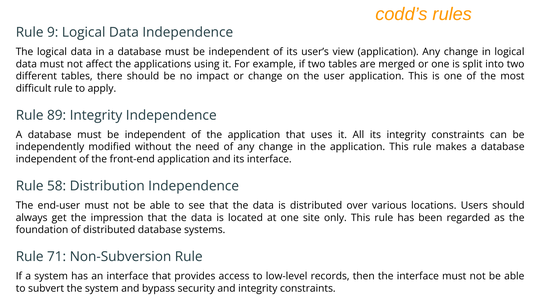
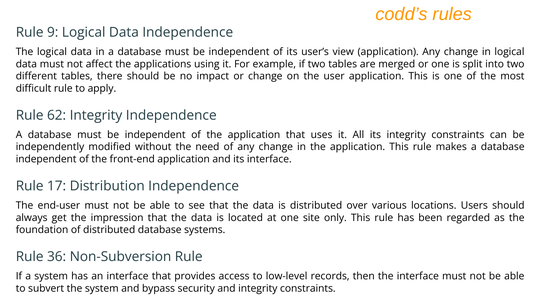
89: 89 -> 62 (57, 115)
58: 58 -> 17 (57, 186)
71: 71 -> 36 (57, 257)
